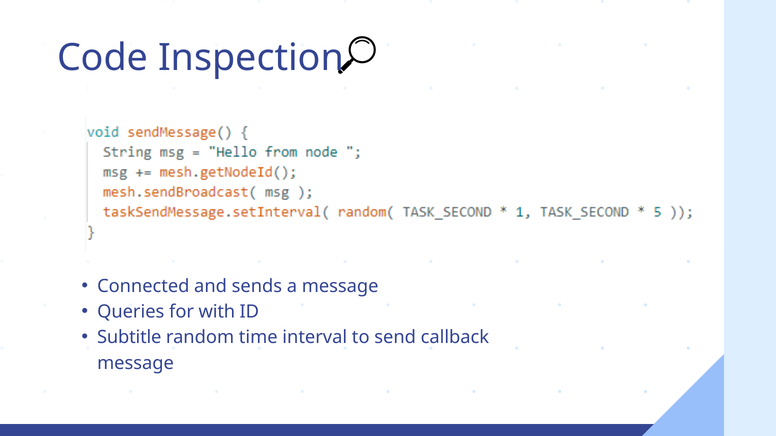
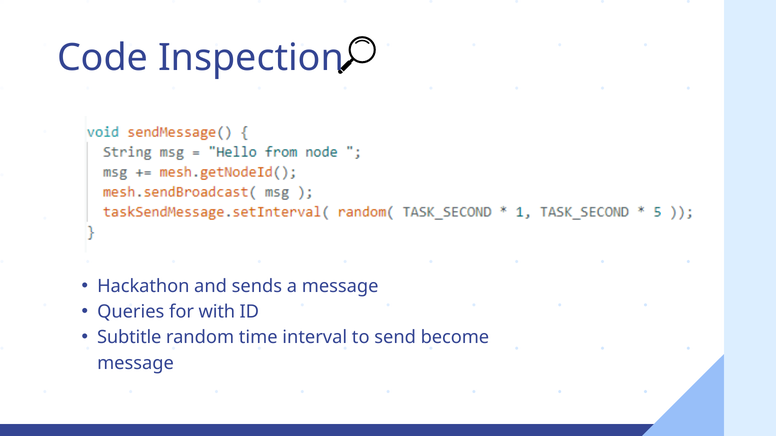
Connected: Connected -> Hackathon (143, 286)
callback: callback -> become (455, 338)
